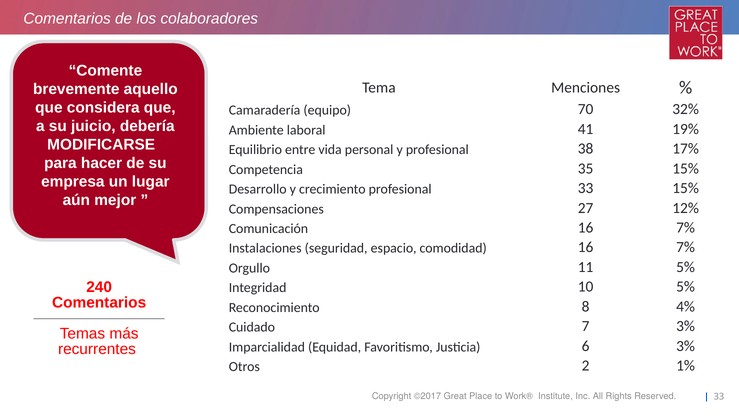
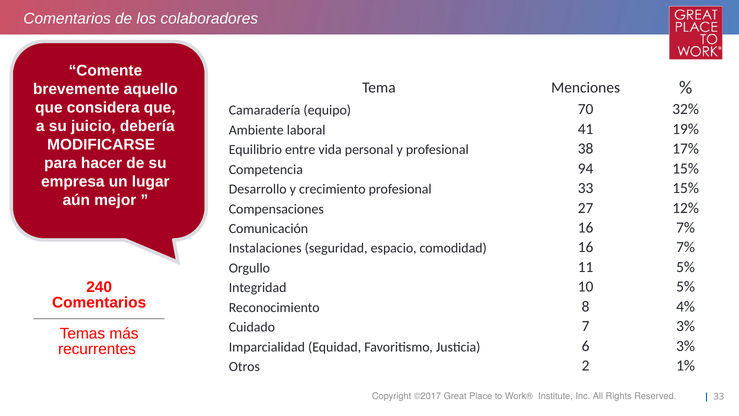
35: 35 -> 94 (586, 168)
